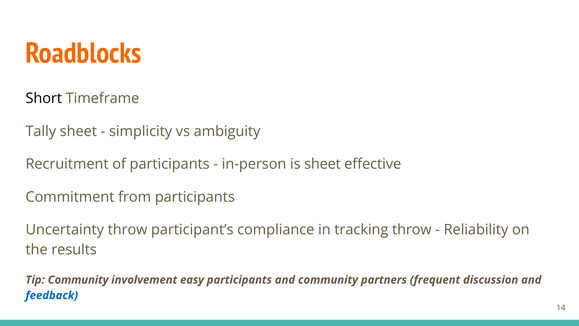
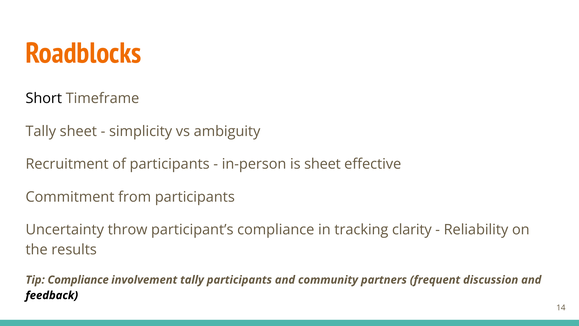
tracking throw: throw -> clarity (412, 230)
Tip Community: Community -> Compliance (78, 280)
involvement easy: easy -> tally (192, 280)
feedback colour: blue -> black (52, 295)
